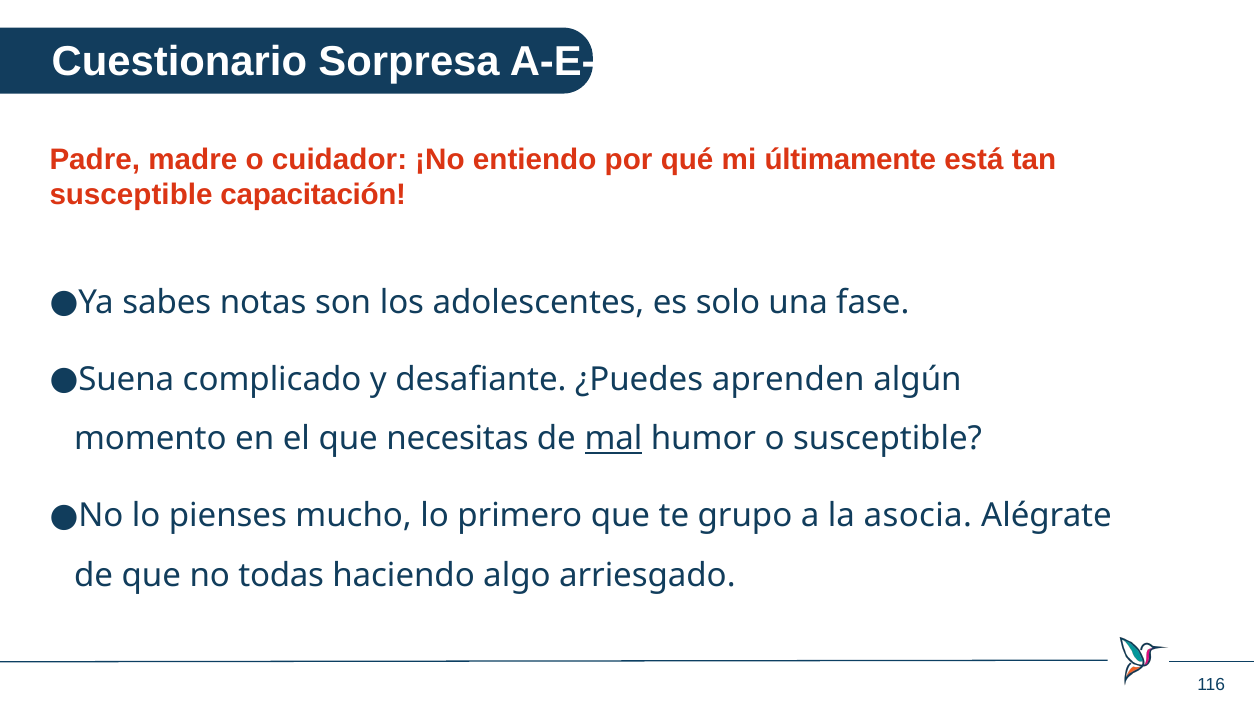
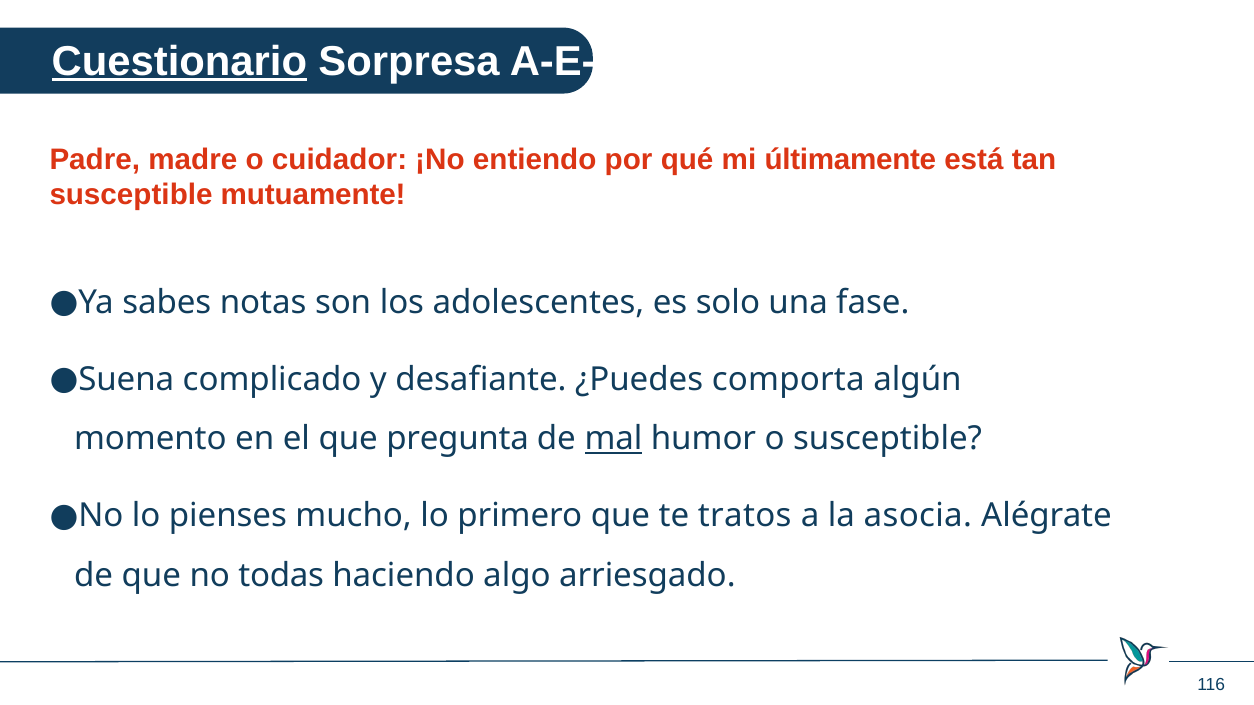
Cuestionario underline: none -> present (179, 61)
capacitación: capacitación -> mutuamente (313, 195)
aprenden: aprenden -> comporta (788, 380)
necesitas: necesitas -> pregunta (458, 439)
grupo: grupo -> tratos (745, 516)
